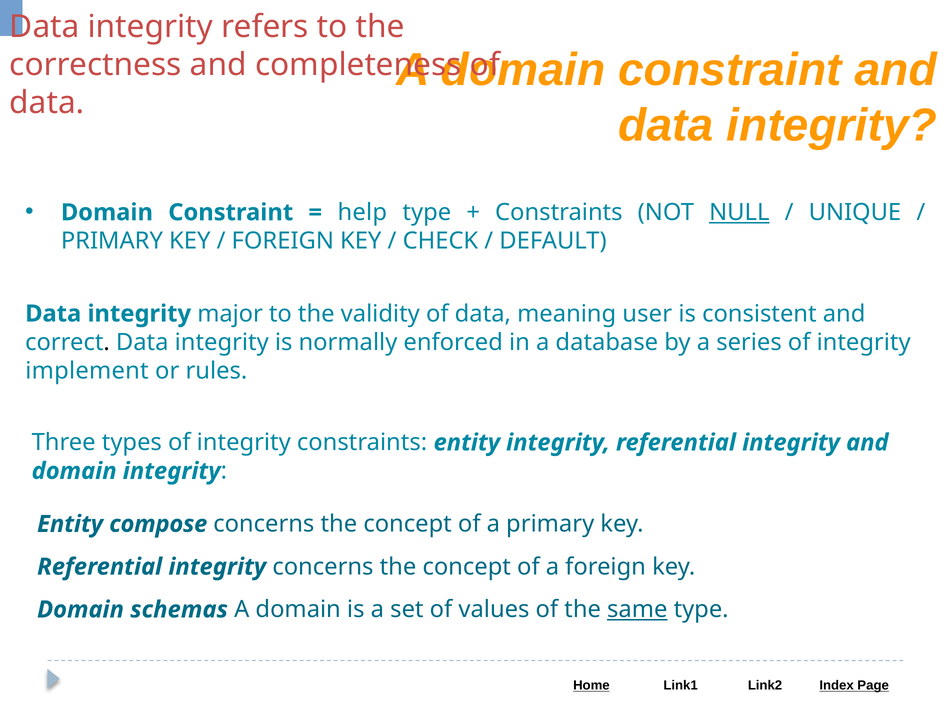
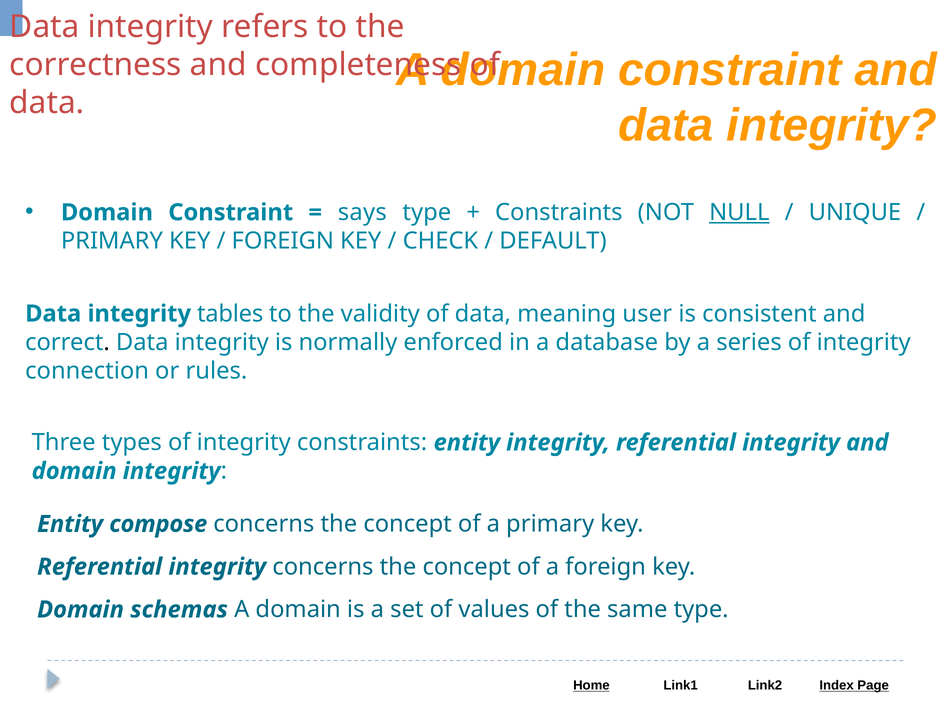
help: help -> says (362, 212)
major: major -> tables (230, 314)
implement: implement -> connection (87, 371)
same underline: present -> none (637, 610)
